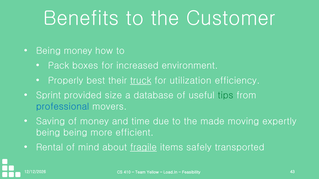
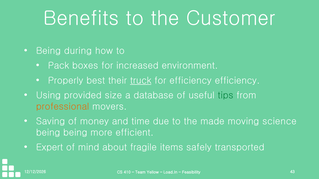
Being money: money -> during (78, 51)
for utilization: utilization -> efficiency (191, 81)
Sprint: Sprint -> Using (48, 96)
professional colour: blue -> orange (63, 107)
expertly: expertly -> science (279, 122)
Rental: Rental -> Expert (50, 148)
fragile underline: present -> none (143, 148)
